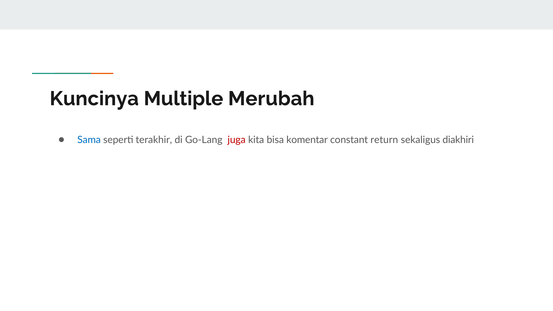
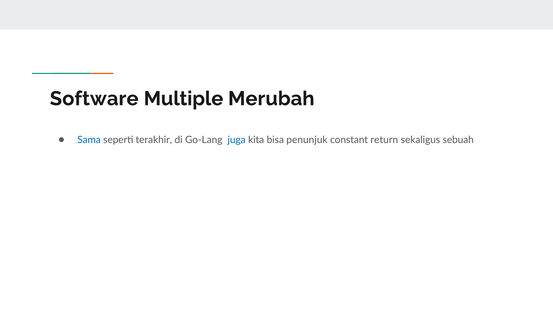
Kuncinya: Kuncinya -> Software (94, 99)
juga colour: red -> blue (237, 140)
komentar: komentar -> penunjuk (307, 140)
diakhiri: diakhiri -> sebuah (458, 140)
